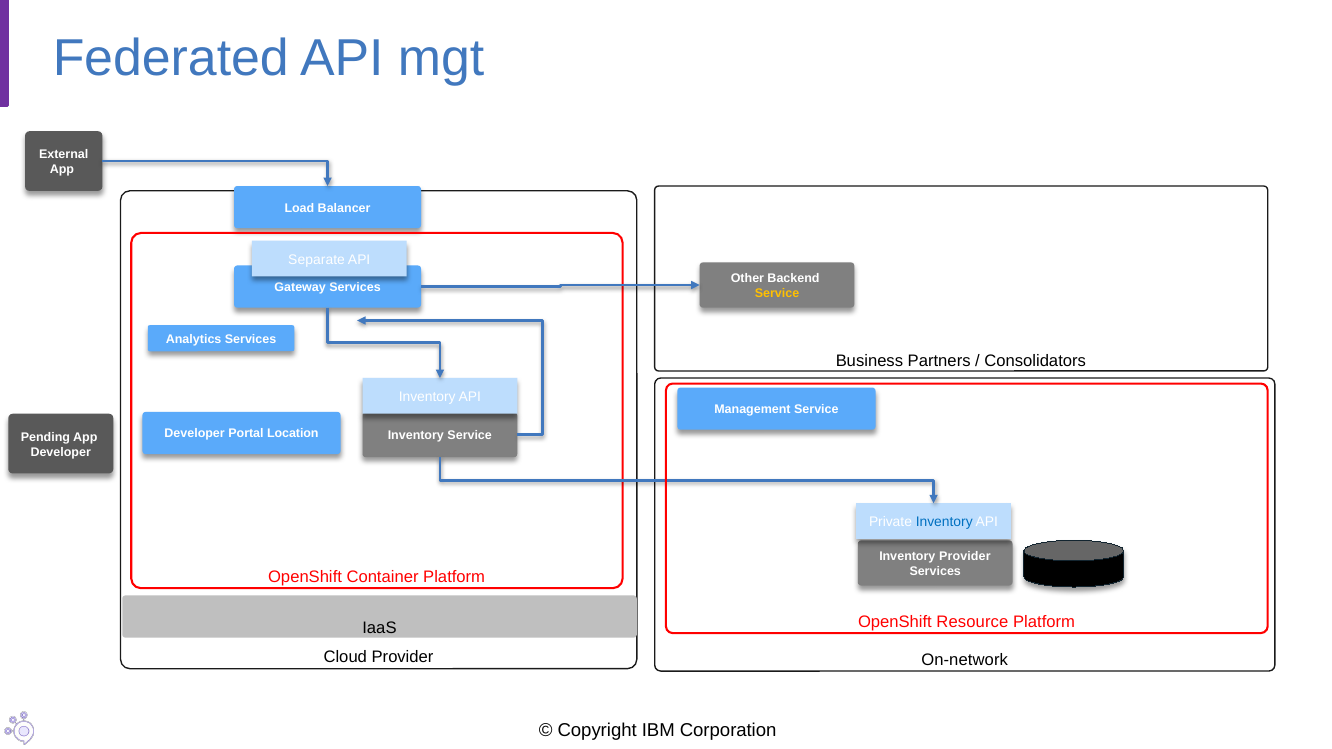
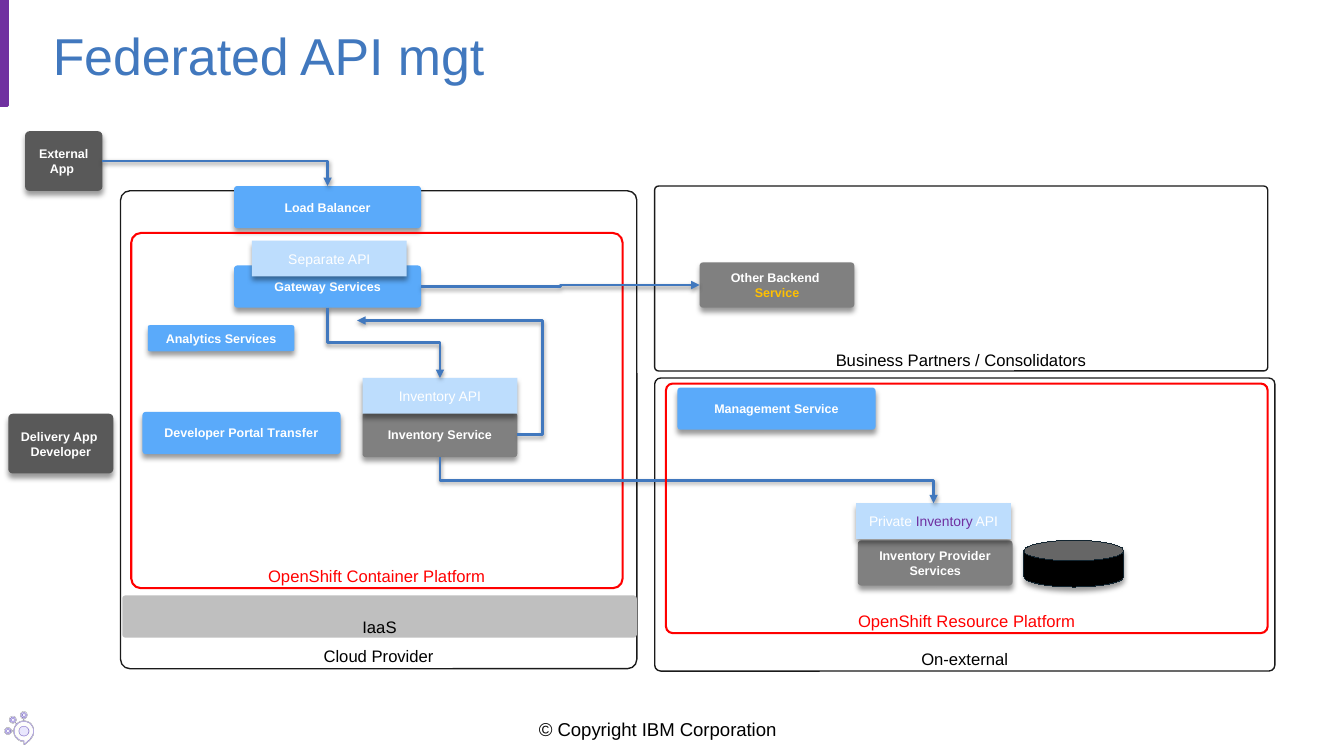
Location: Location -> Transfer (293, 434)
Pending: Pending -> Delivery (45, 437)
Inventory colour: blue -> purple (944, 522)
On-network: On-network -> On-external (965, 661)
